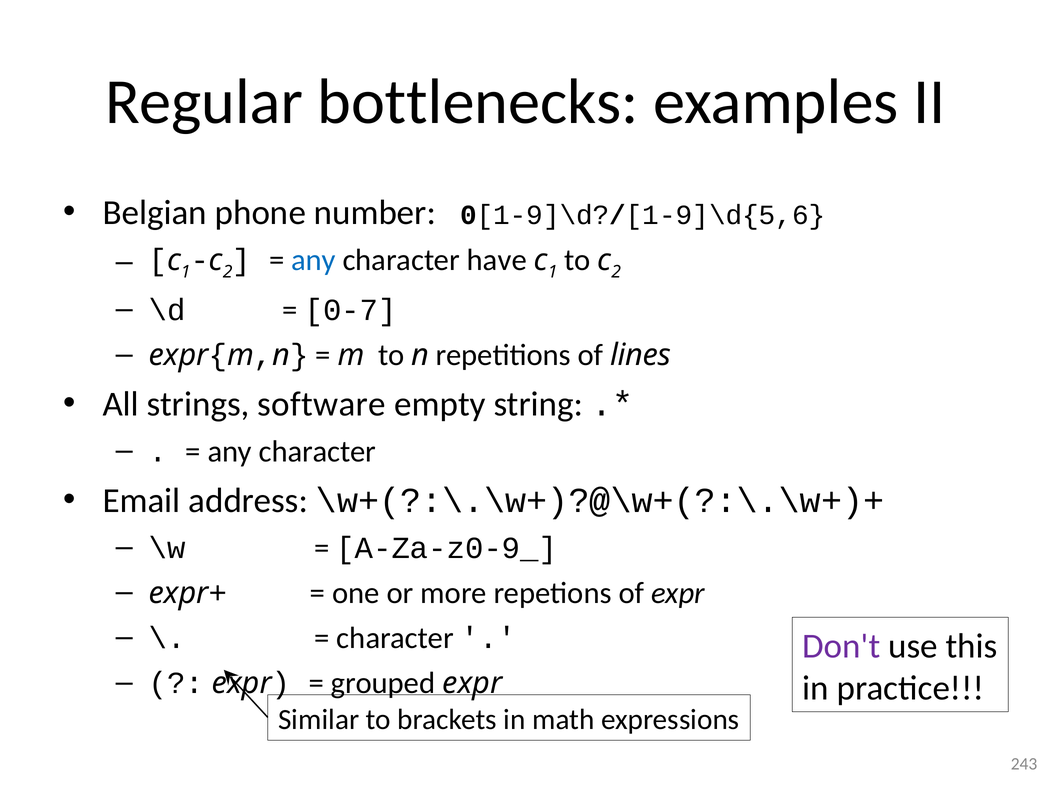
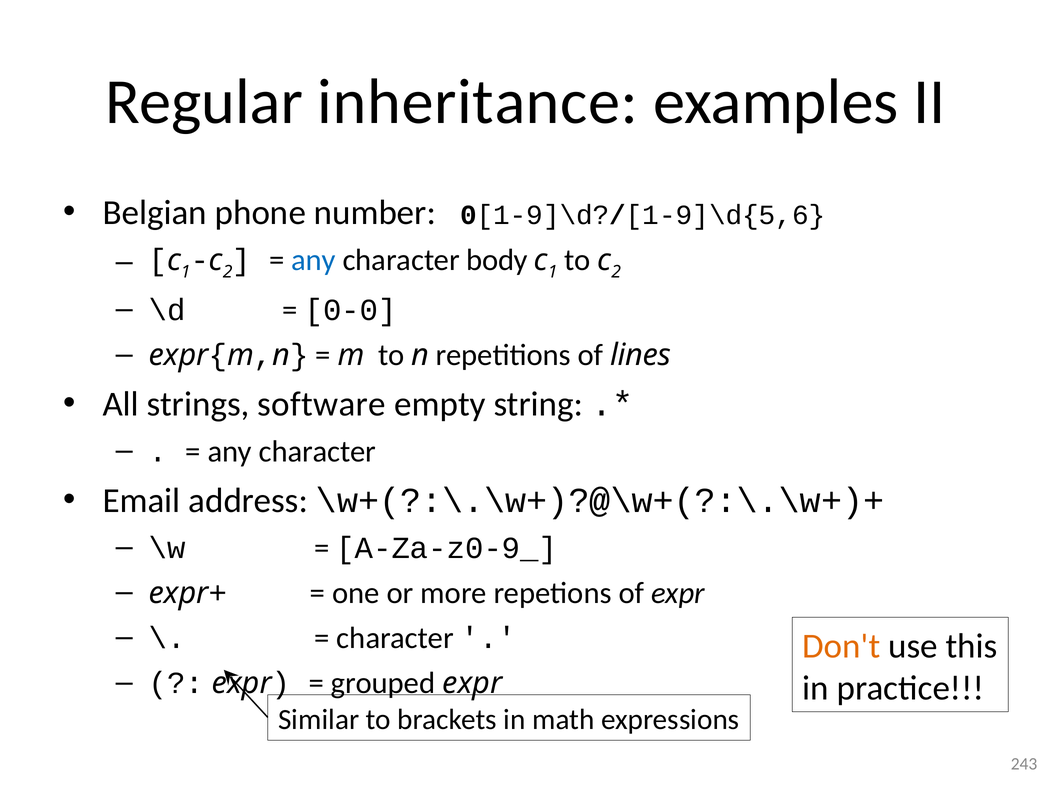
bottlenecks: bottlenecks -> inheritance (478, 102)
have: have -> body (497, 260)
0-7: 0-7 -> 0-0 (351, 310)
Don't colour: purple -> orange (841, 646)
